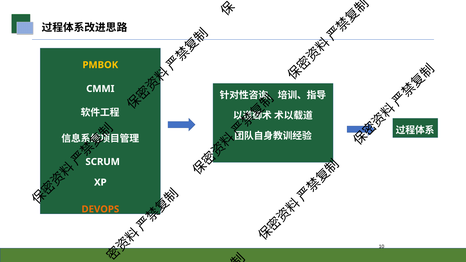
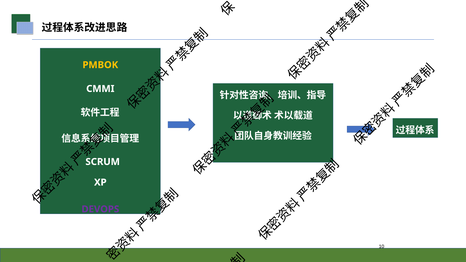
DEVOPS colour: orange -> purple (100, 209)
